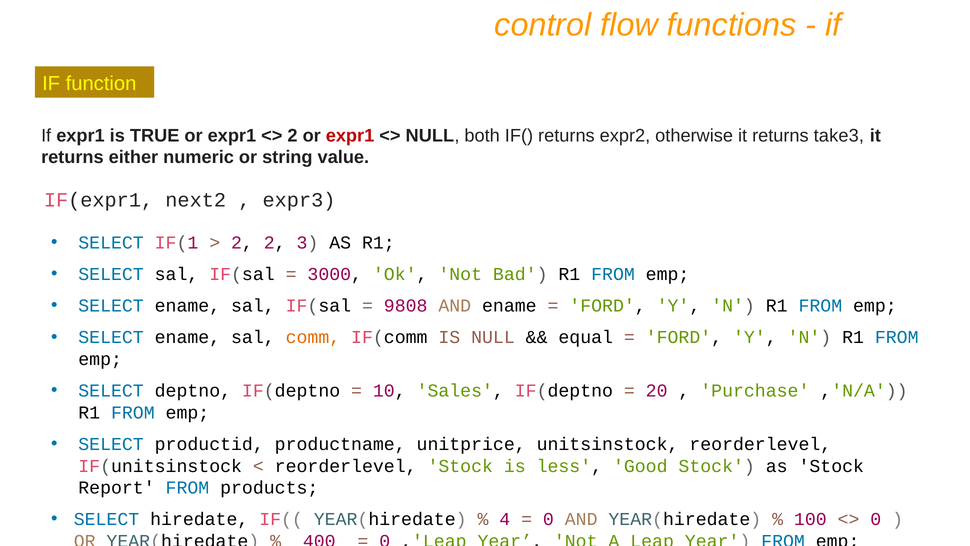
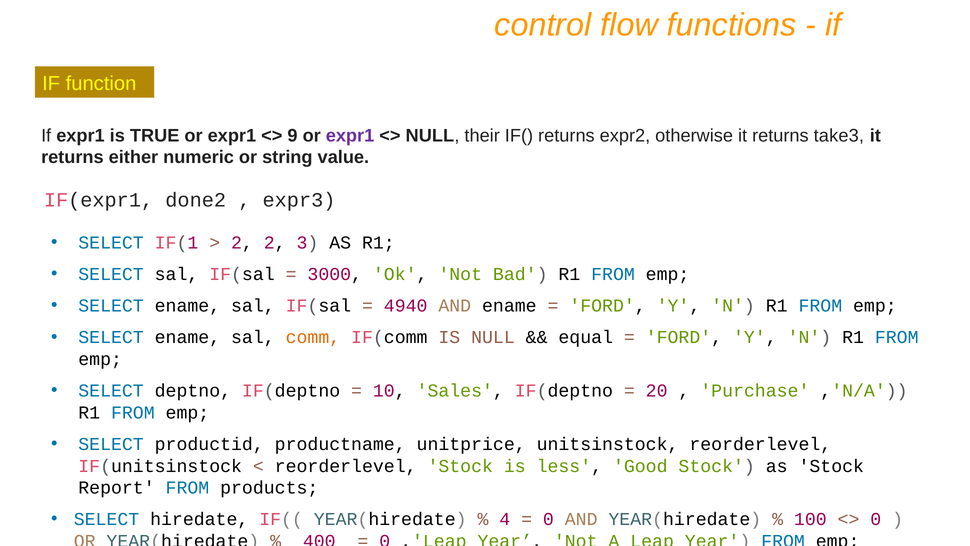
2: 2 -> 9 (293, 135)
expr1 colour: red -> purple (350, 135)
both: both -> their (482, 135)
next2: next2 -> done2 (196, 200)
9808: 9808 -> 4940 (406, 306)
